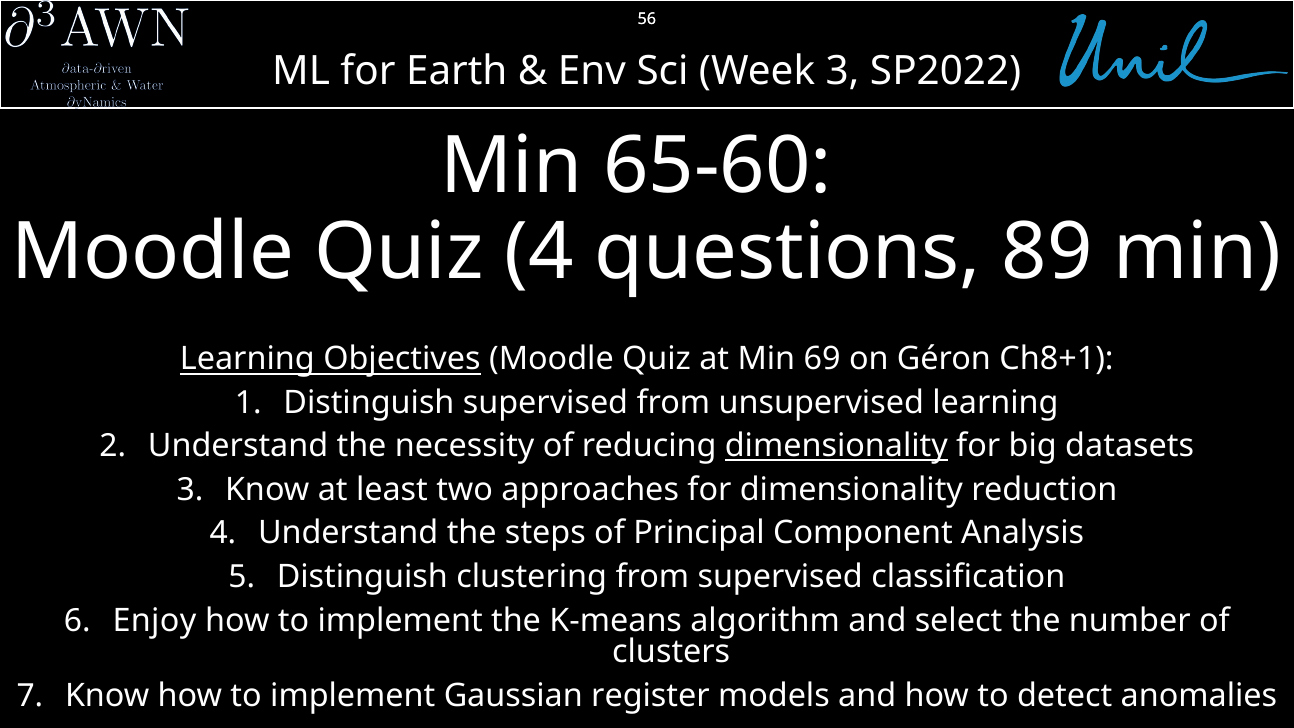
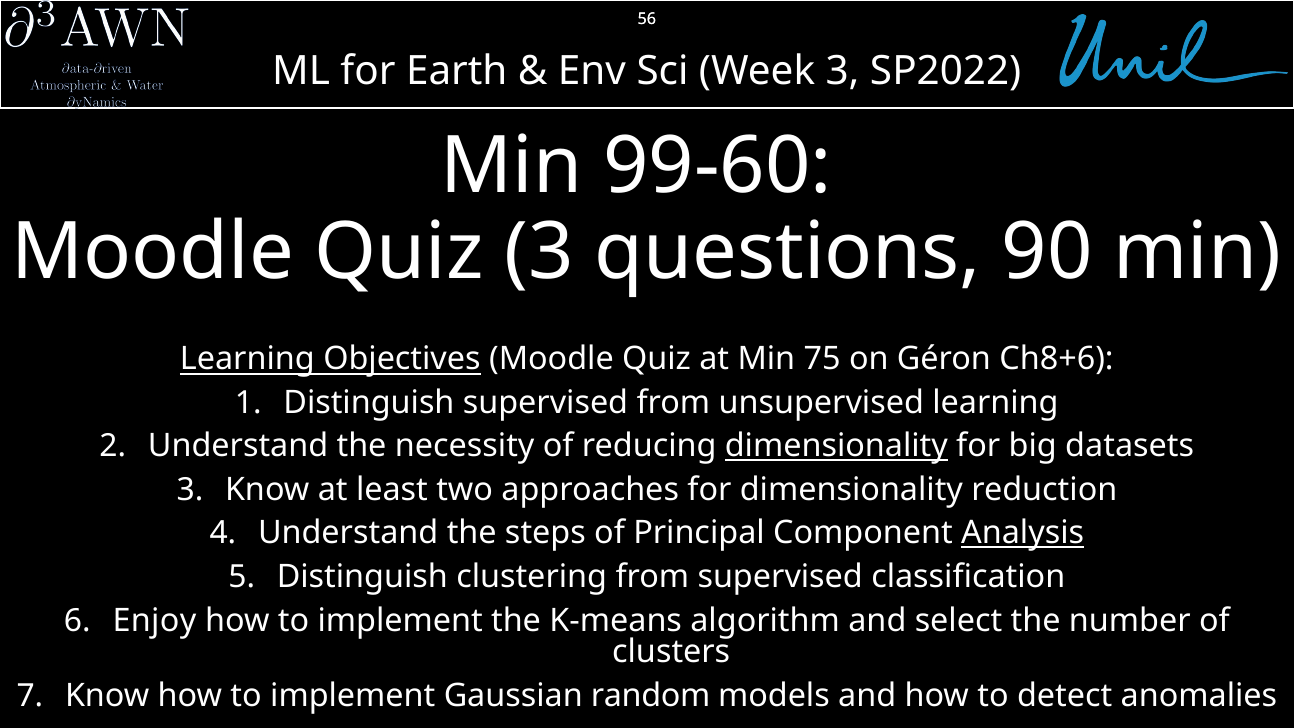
65-60: 65-60 -> 99-60 (718, 166)
Quiz 4: 4 -> 3 (539, 252)
89: 89 -> 90 (1047, 252)
69: 69 -> 75 (822, 359)
Ch8+1: Ch8+1 -> Ch8+6 (1056, 359)
Analysis underline: none -> present (1023, 533)
register: register -> random (651, 695)
